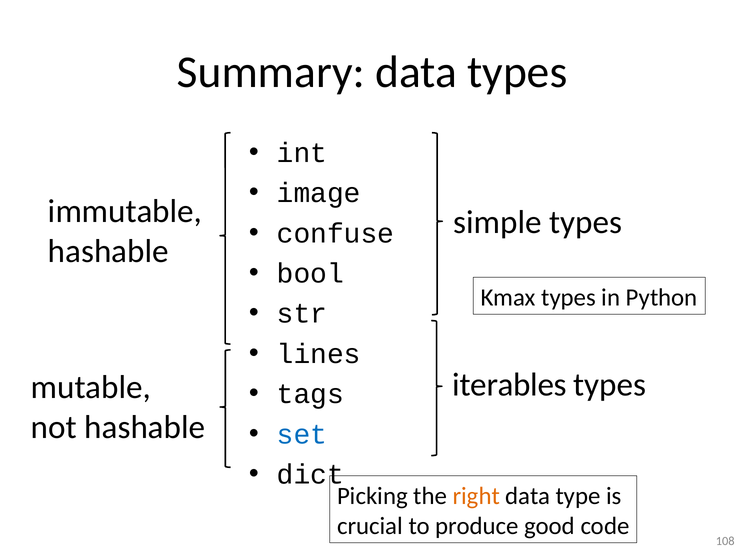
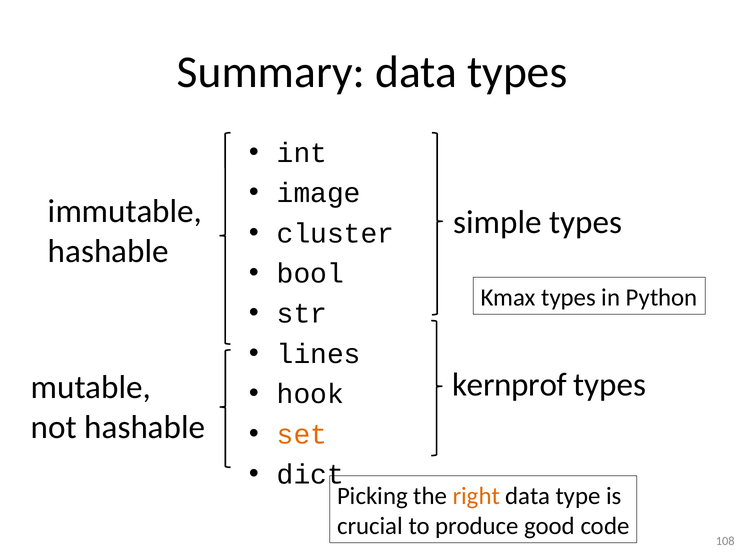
confuse: confuse -> cluster (336, 233)
iterables: iterables -> kernprof (510, 385)
tags: tags -> hook (310, 394)
set colour: blue -> orange (302, 434)
